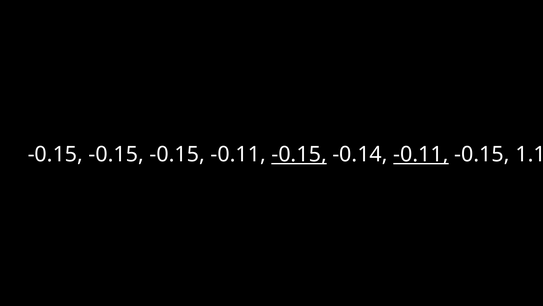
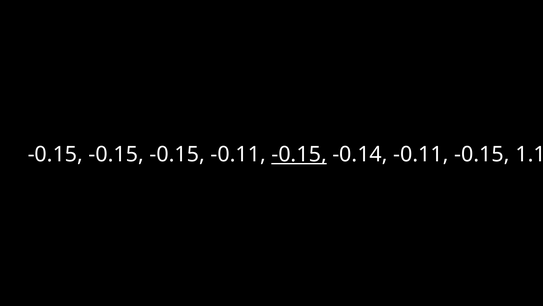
-0.11 underline: present -> none (421, 154)
